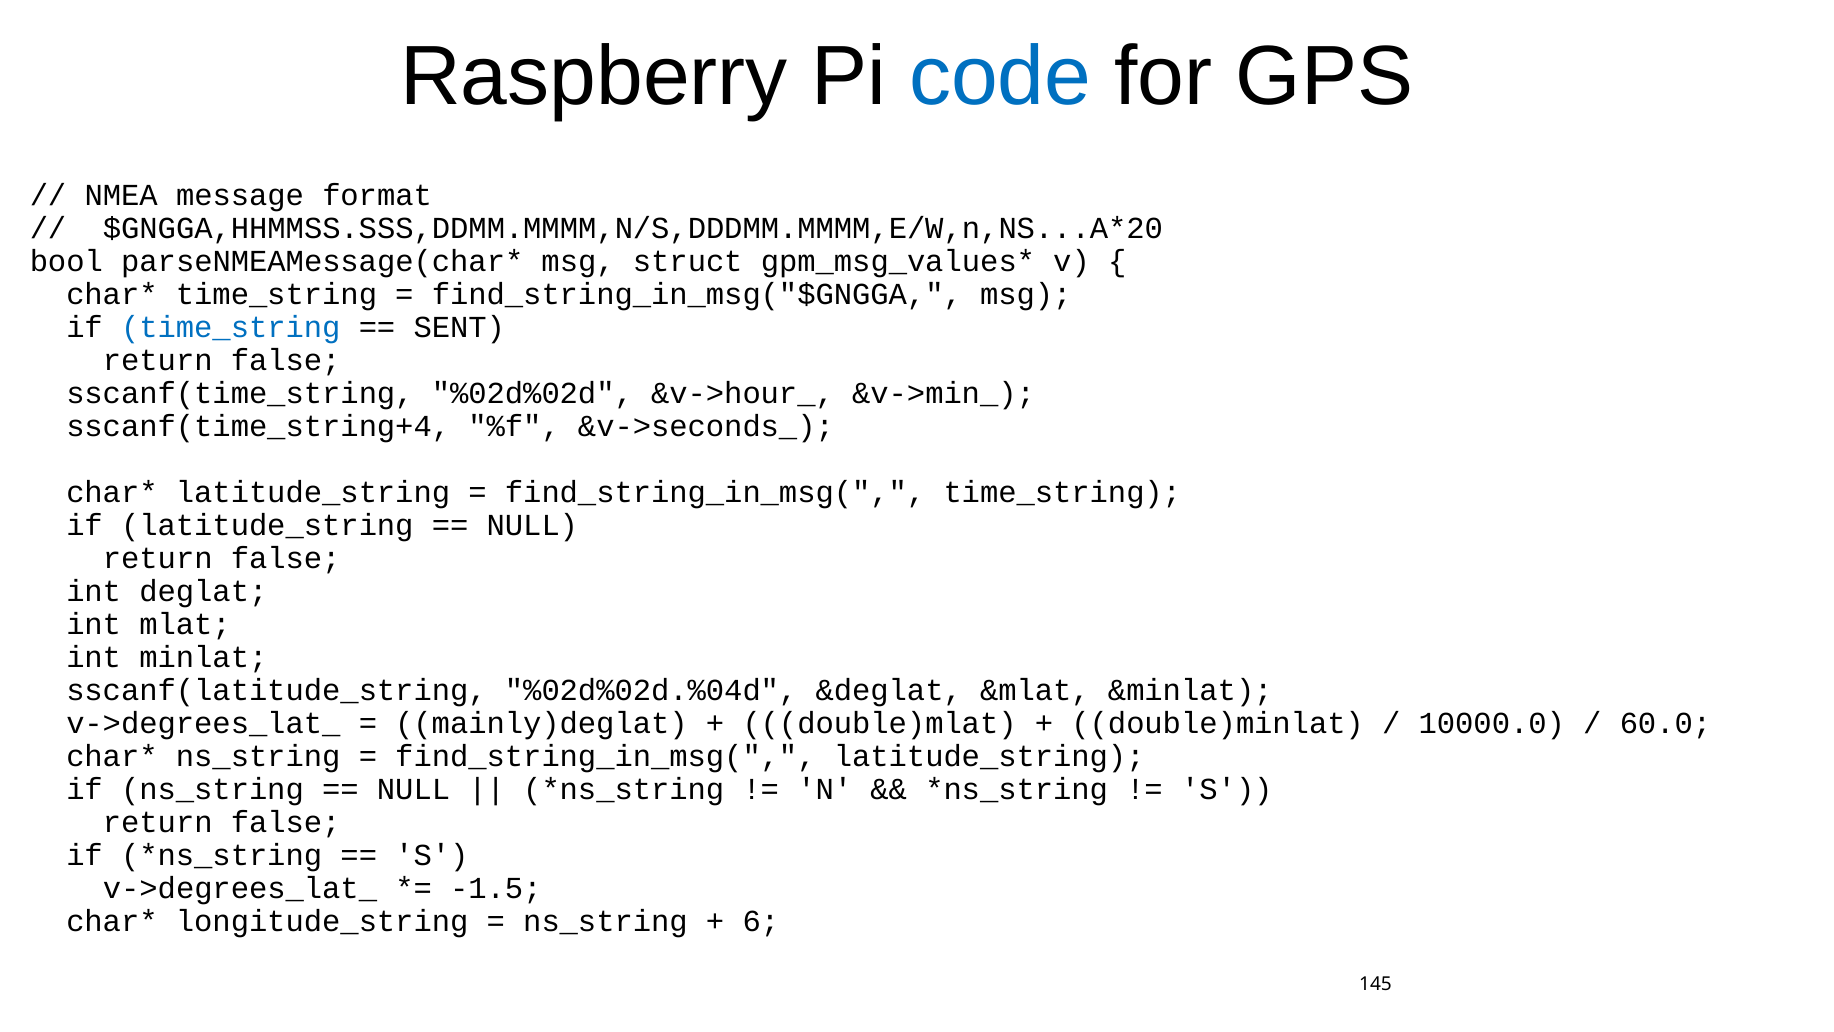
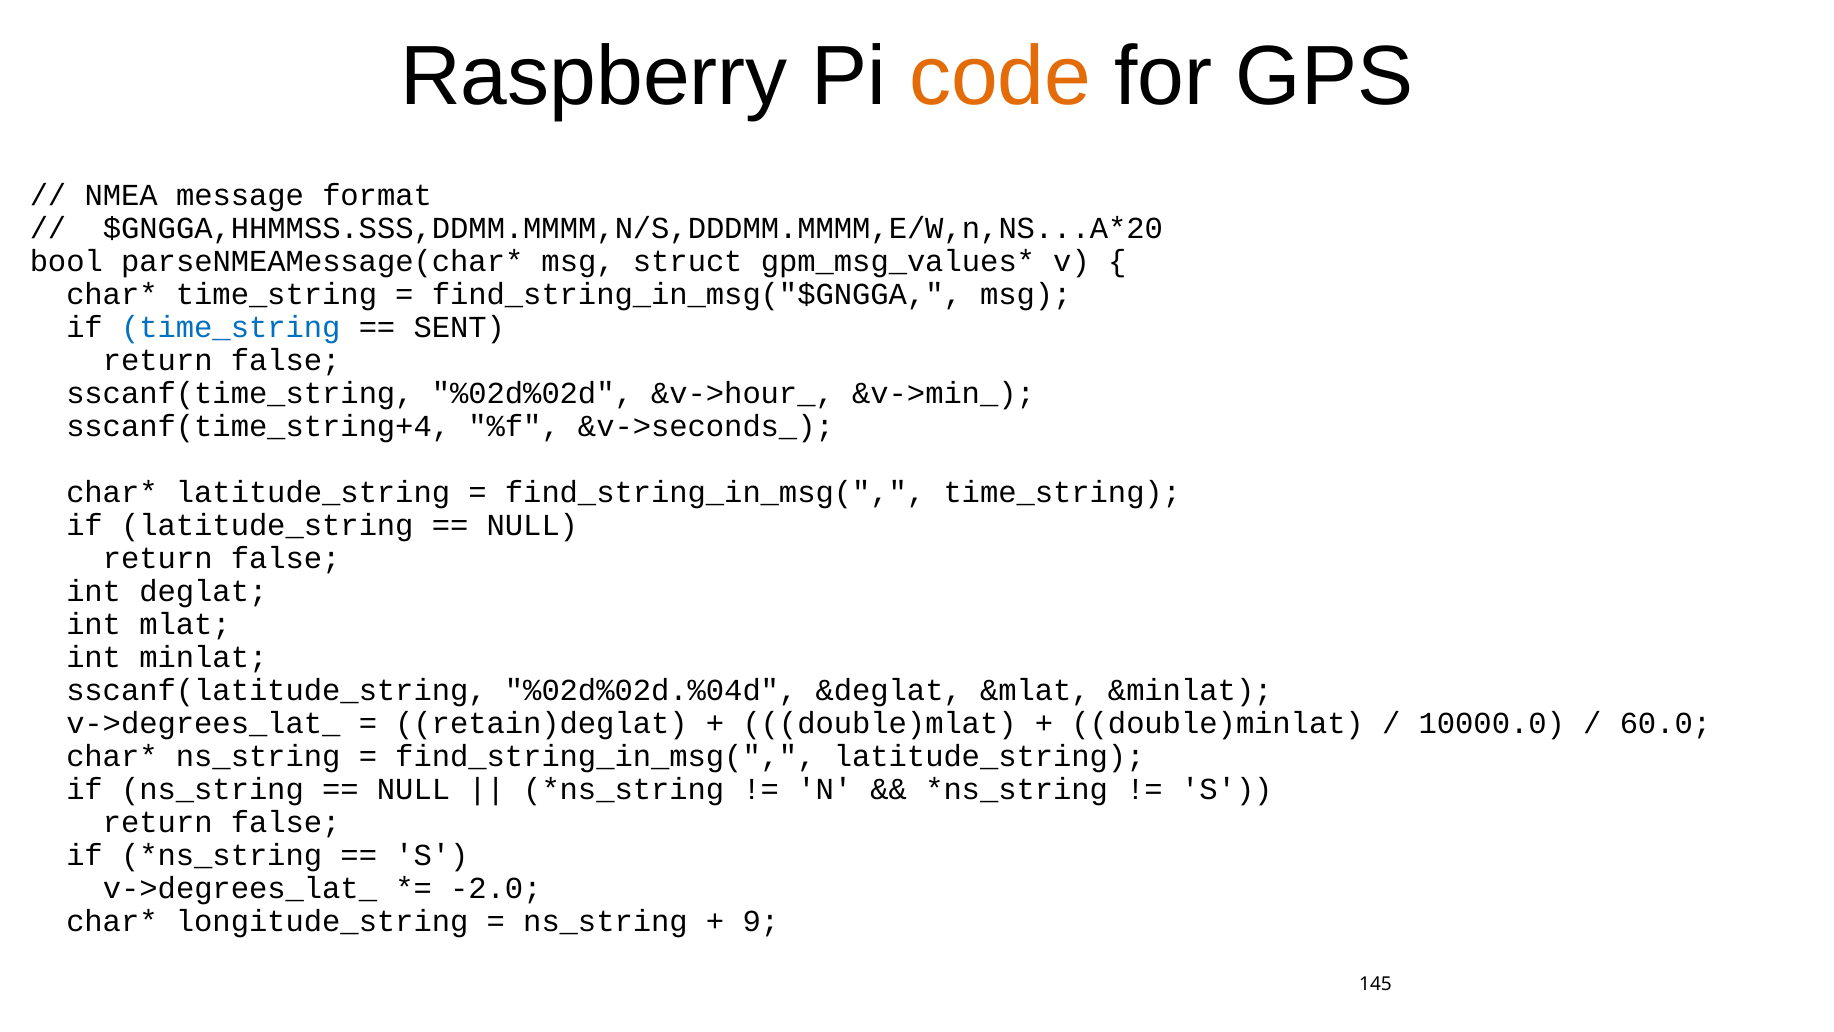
code colour: blue -> orange (1000, 77)
mainly)deglat: mainly)deglat -> retain)deglat (541, 723)
-1.5: -1.5 -> -2.0 (496, 888)
6: 6 -> 9 (761, 921)
